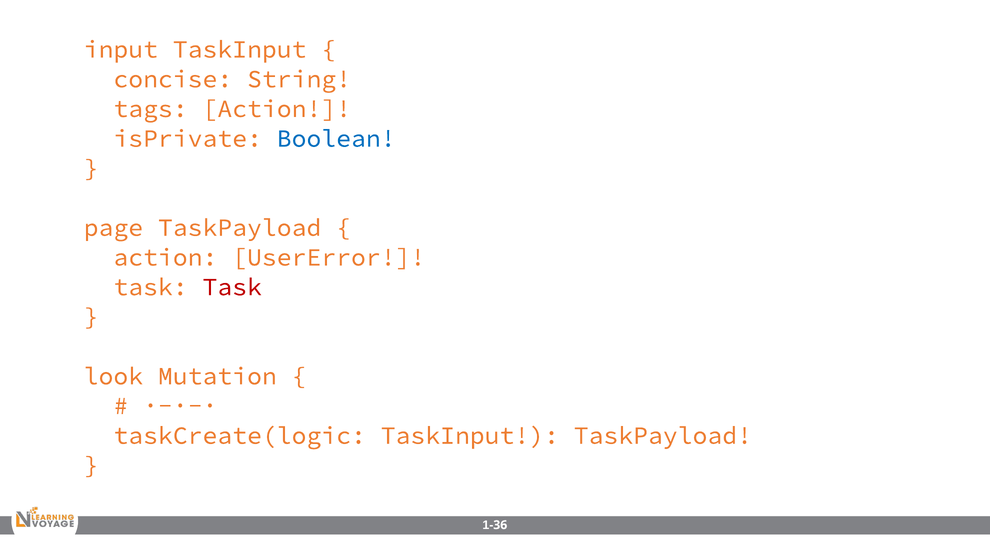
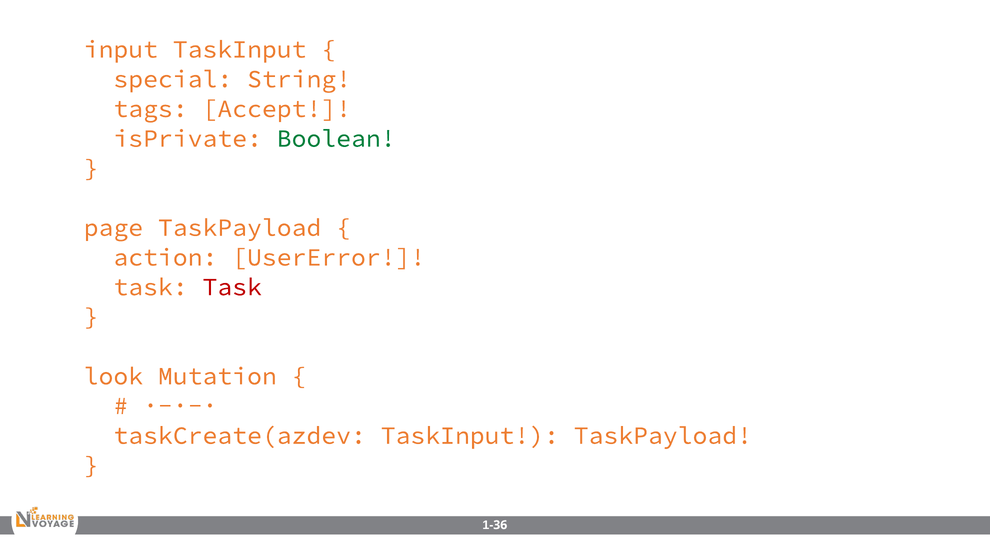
concise: concise -> special (173, 79)
tags Action: Action -> Accept (277, 109)
Boolean colour: blue -> green (336, 139)
taskCreate(logic: taskCreate(logic -> taskCreate(azdev (240, 436)
